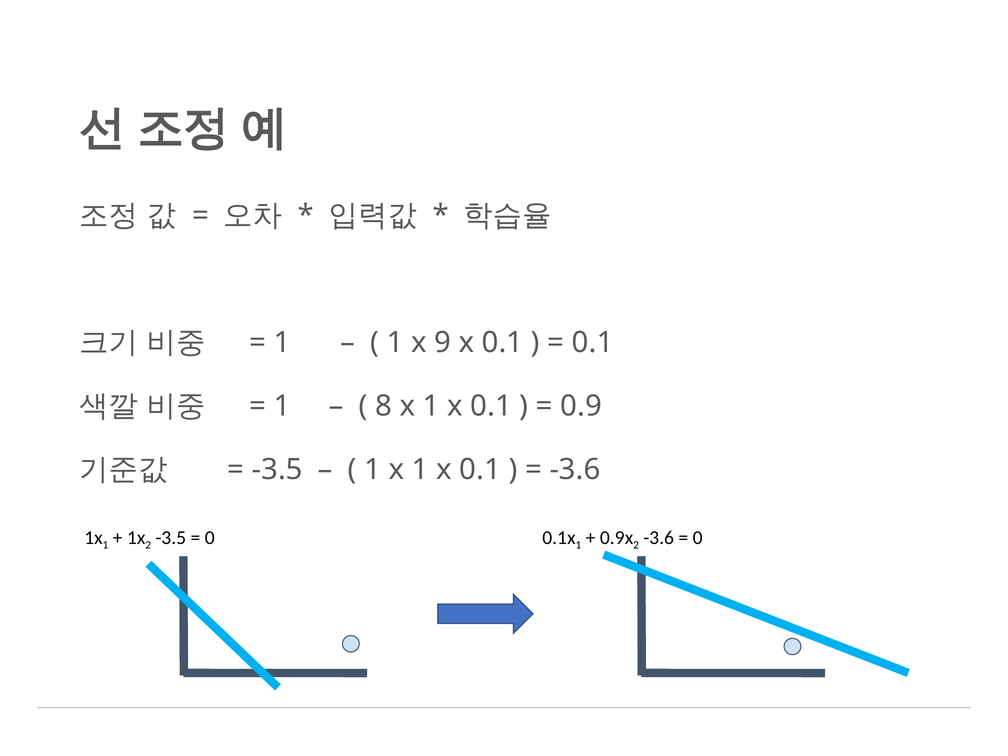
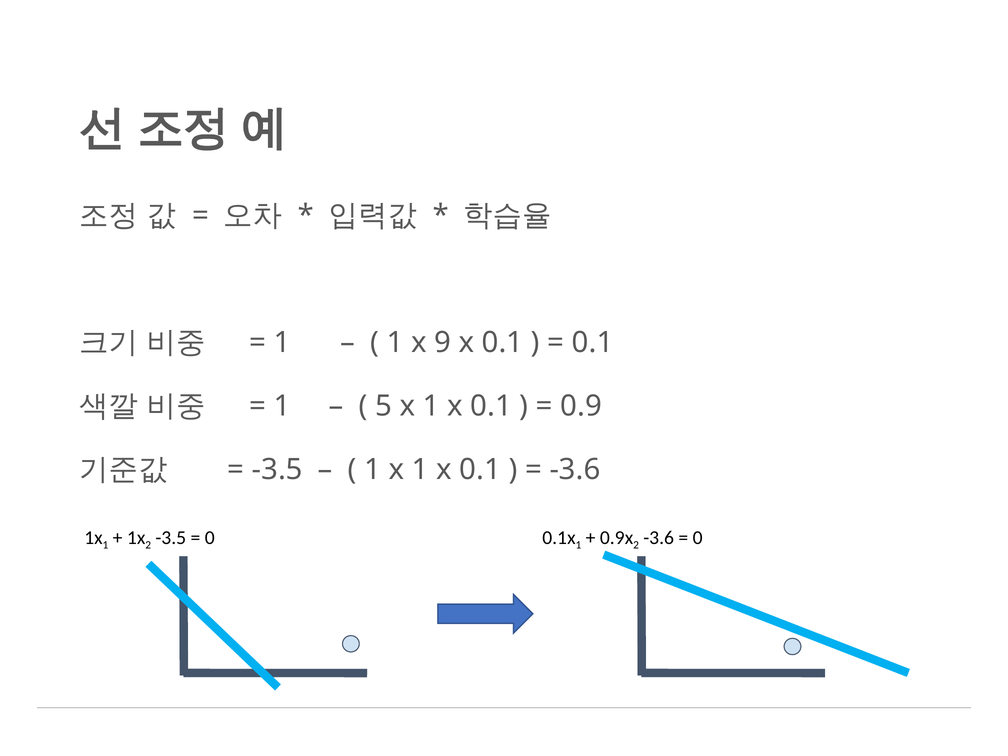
8: 8 -> 5 (384, 406)
